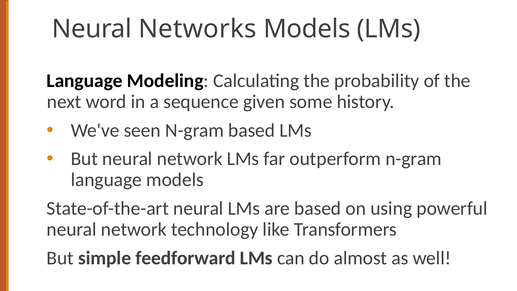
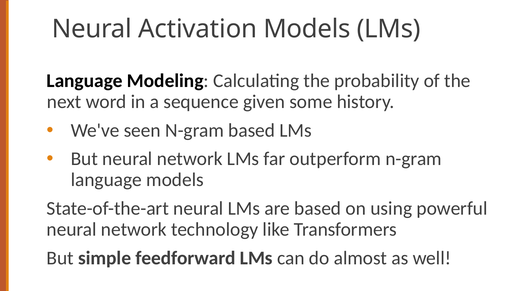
Networks: Networks -> Activation (198, 29)
